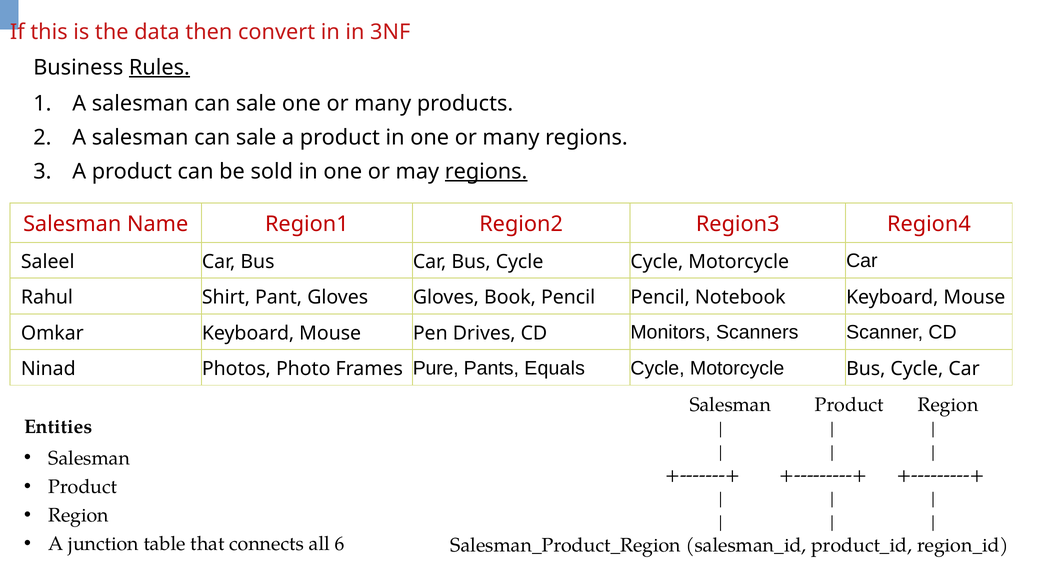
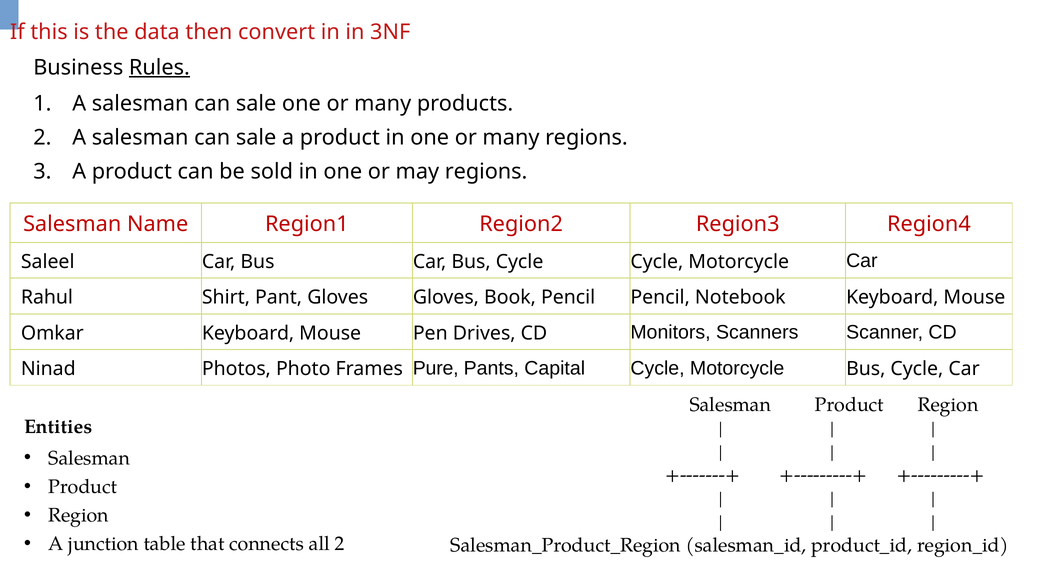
regions underline: present -> none (486, 171)
Equals: Equals -> Capital (555, 368)
all 6: 6 -> 2 (340, 544)
